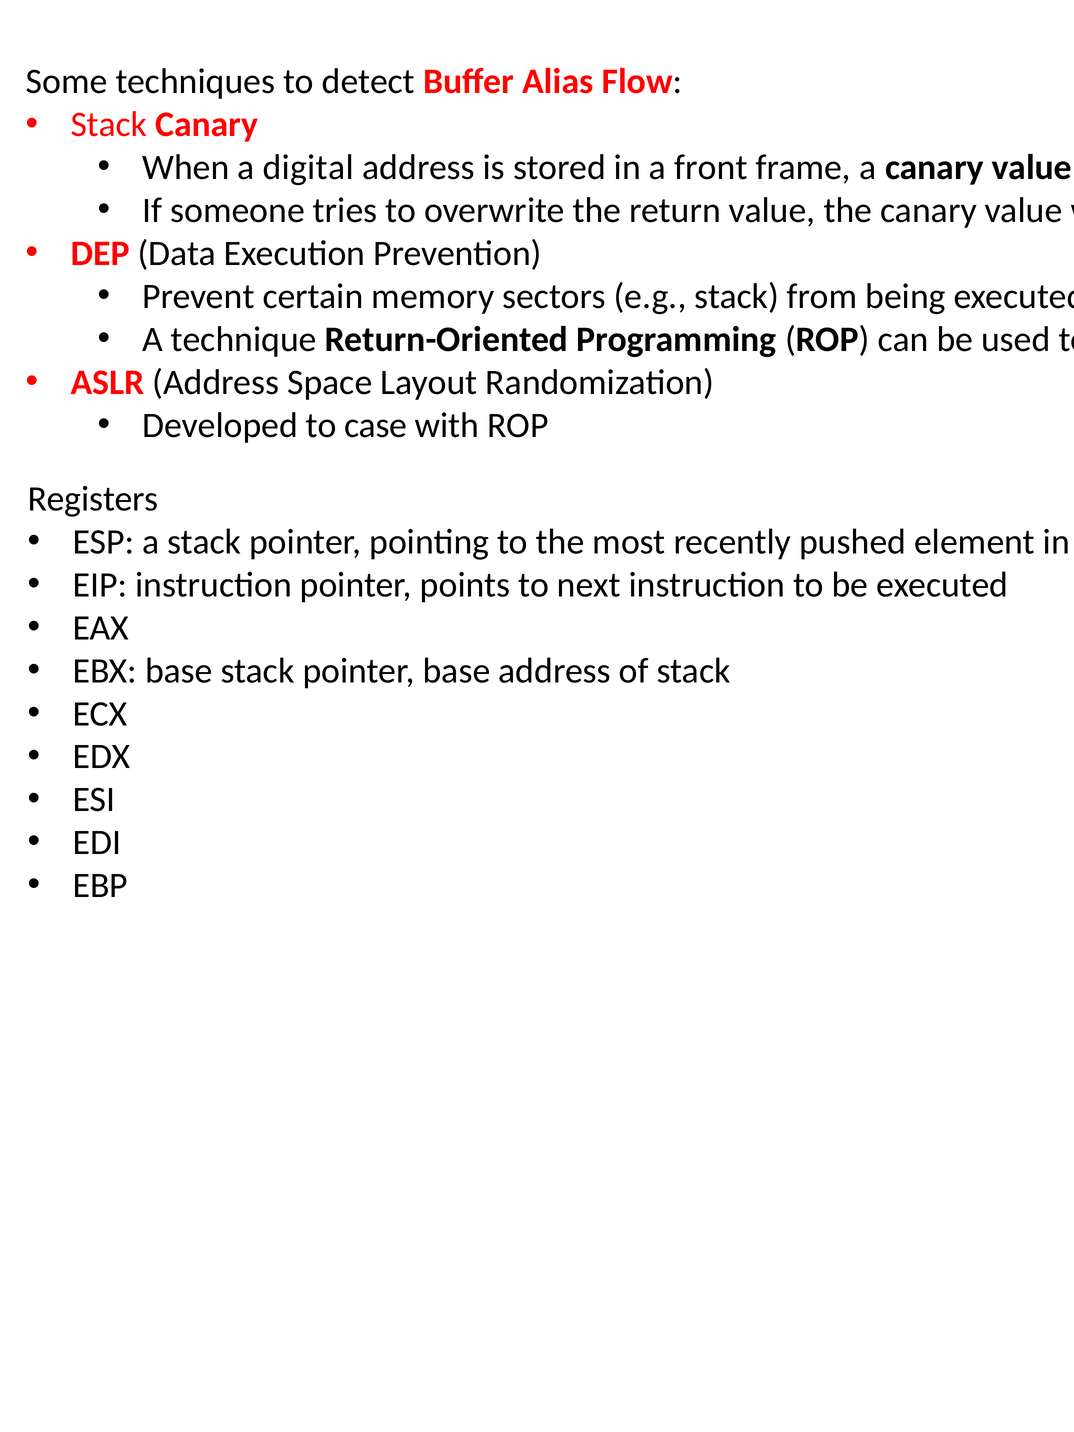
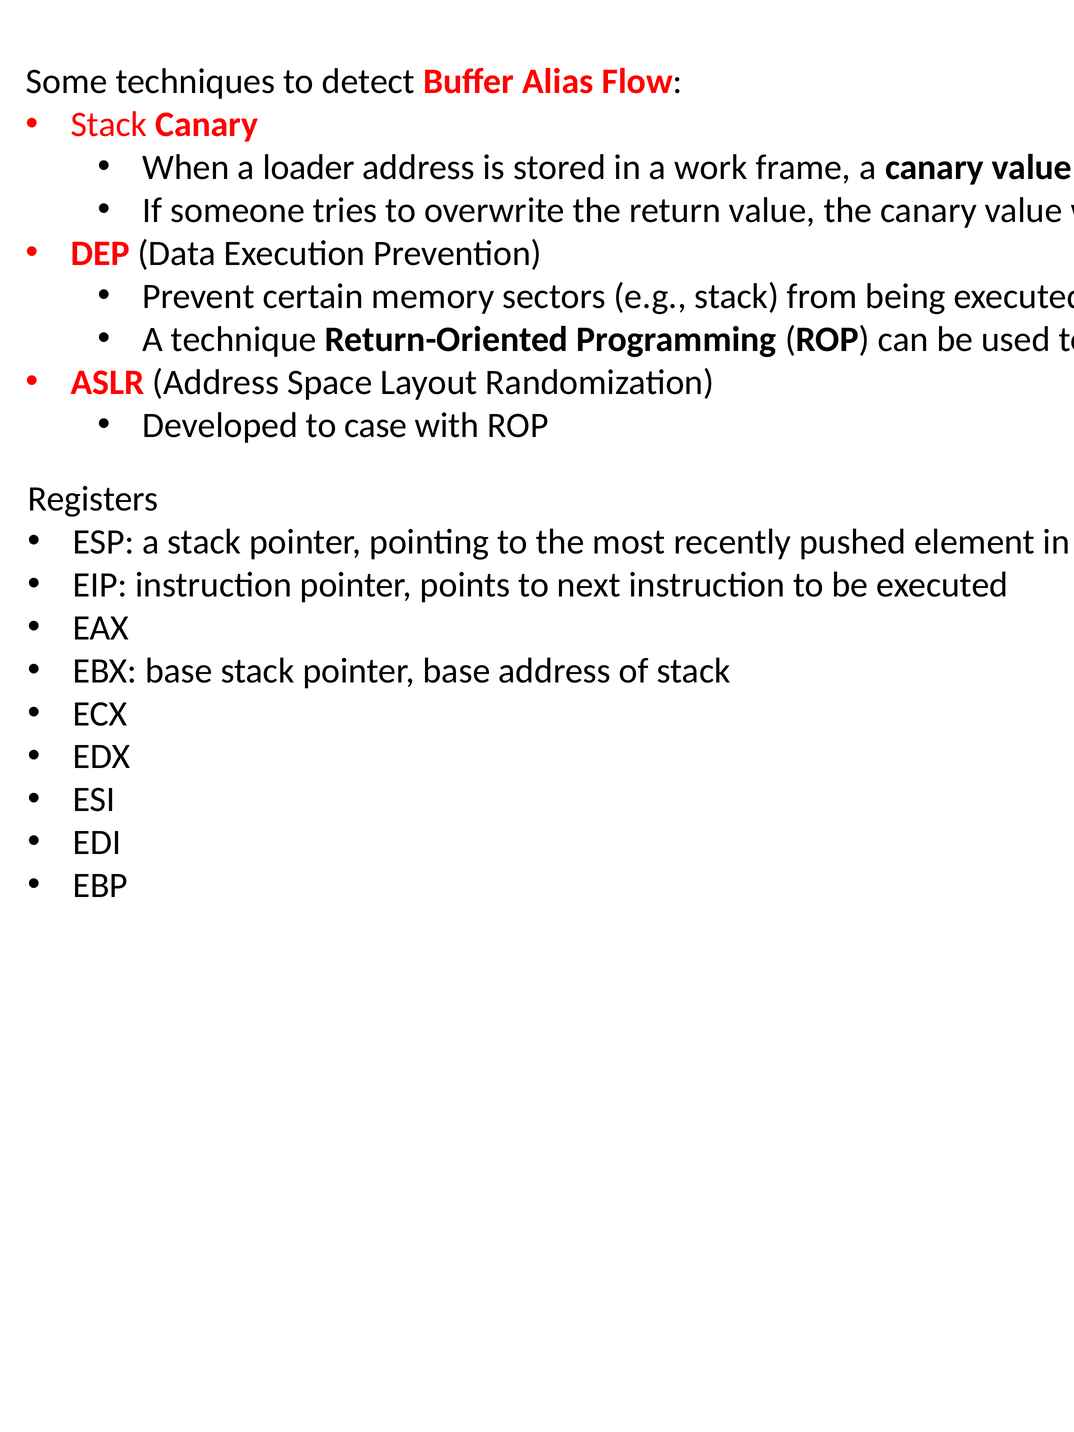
digital: digital -> loader (309, 168)
front: front -> work (711, 168)
